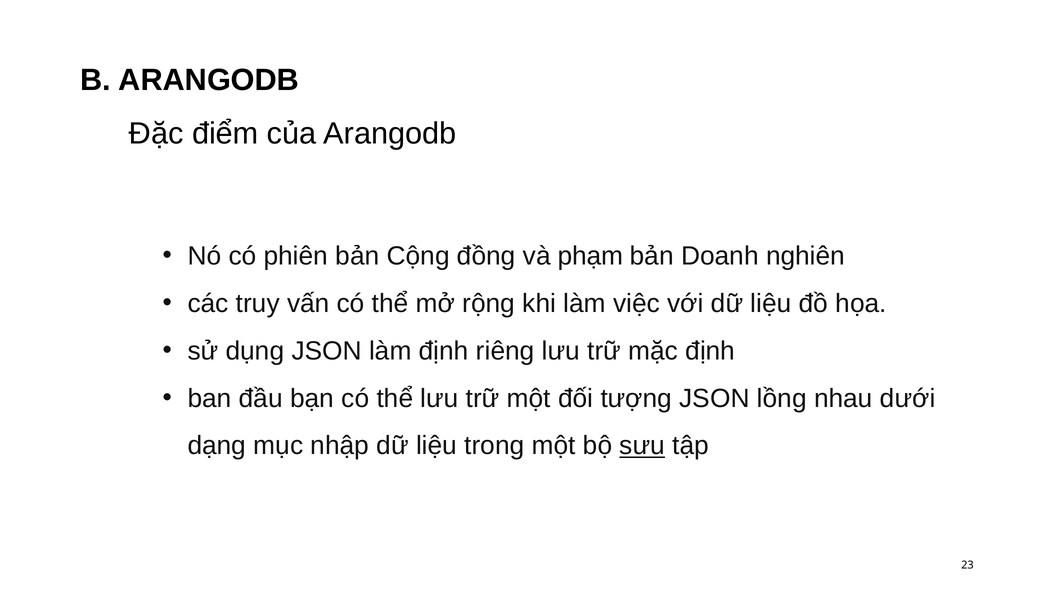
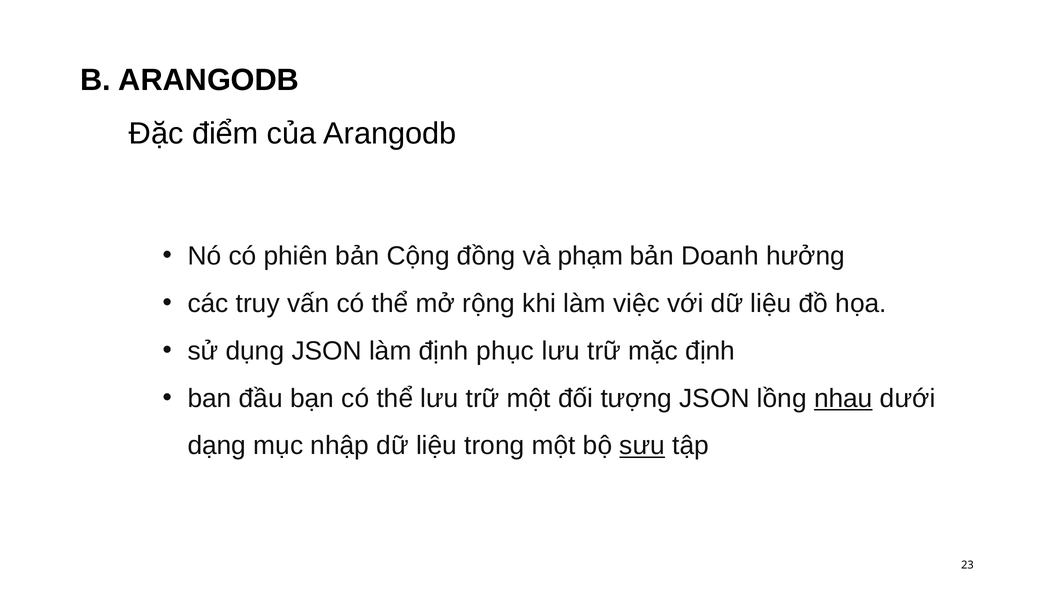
nghiên: nghiên -> hưởng (806, 256)
riêng: riêng -> phục (505, 351)
nhau underline: none -> present (843, 398)
